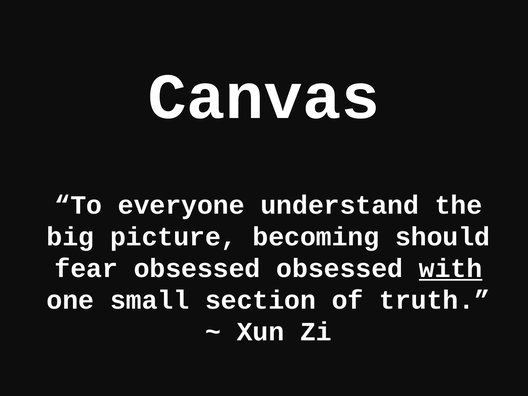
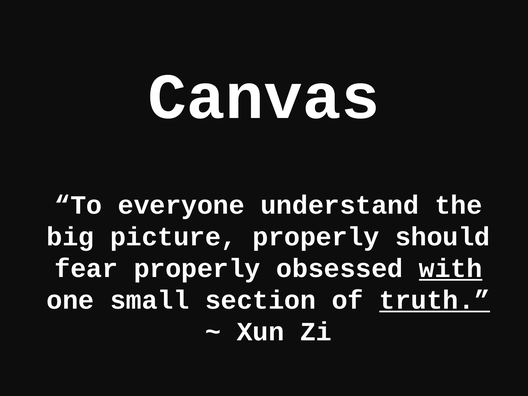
picture becoming: becoming -> properly (316, 237)
fear obsessed: obsessed -> properly (197, 268)
truth underline: none -> present (435, 300)
